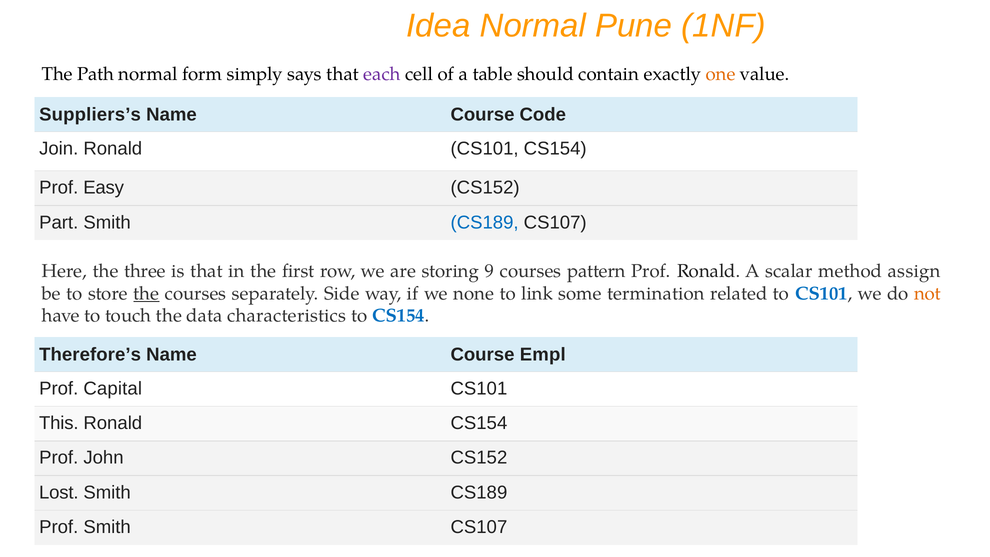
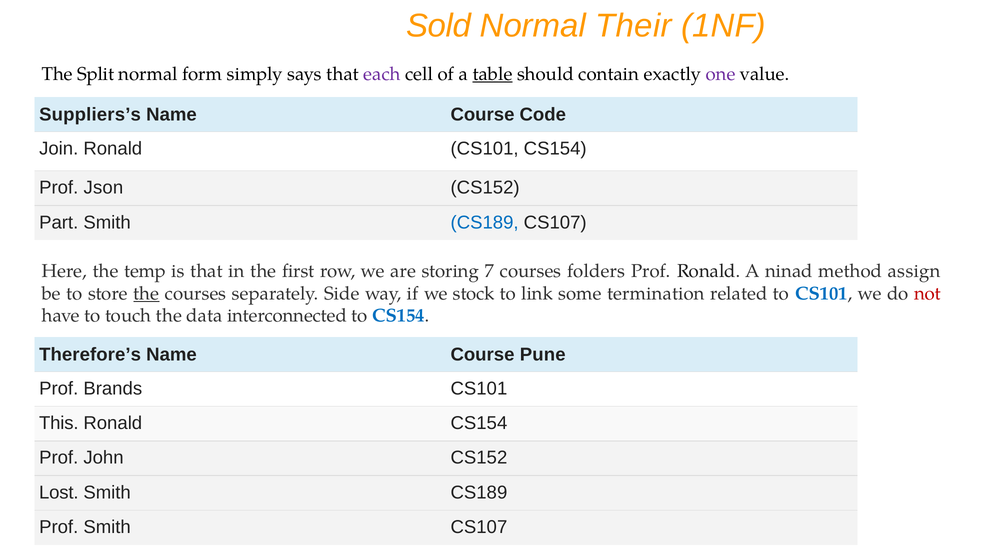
Idea: Idea -> Sold (439, 26)
Pune: Pune -> Their (633, 26)
Path: Path -> Split (96, 74)
table underline: none -> present (493, 74)
one colour: orange -> purple (721, 74)
Easy: Easy -> Json (103, 188)
three: three -> temp (145, 271)
9: 9 -> 7 (489, 271)
pattern: pattern -> folders (596, 271)
scalar: scalar -> ninad (789, 271)
none: none -> stock (474, 293)
not colour: orange -> red (927, 293)
characteristics: characteristics -> interconnected (287, 316)
Empl: Empl -> Pune (543, 355)
Capital: Capital -> Brands (113, 388)
